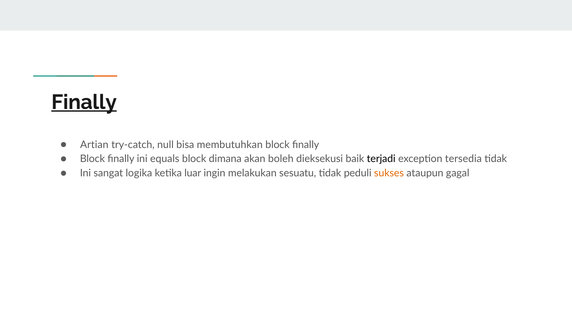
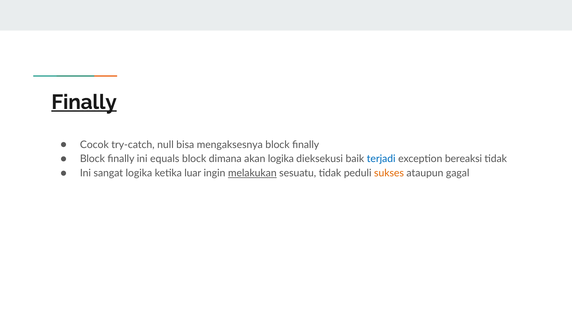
Artian: Artian -> Cocok (94, 145)
membutuhkan: membutuhkan -> mengaksesnya (230, 145)
akan boleh: boleh -> logika (281, 159)
terjadi colour: black -> blue (381, 159)
tersedia: tersedia -> bereaksi (463, 159)
melakukan underline: none -> present (252, 173)
